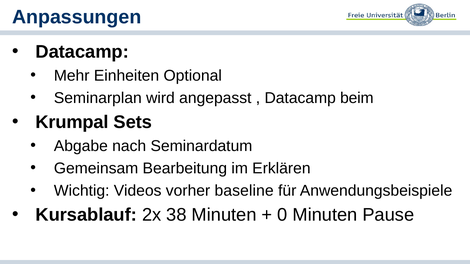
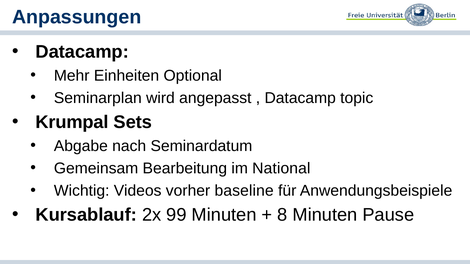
beim: beim -> topic (357, 98)
Erklären: Erklären -> National (281, 169)
38: 38 -> 99 (176, 215)
0: 0 -> 8 (282, 215)
